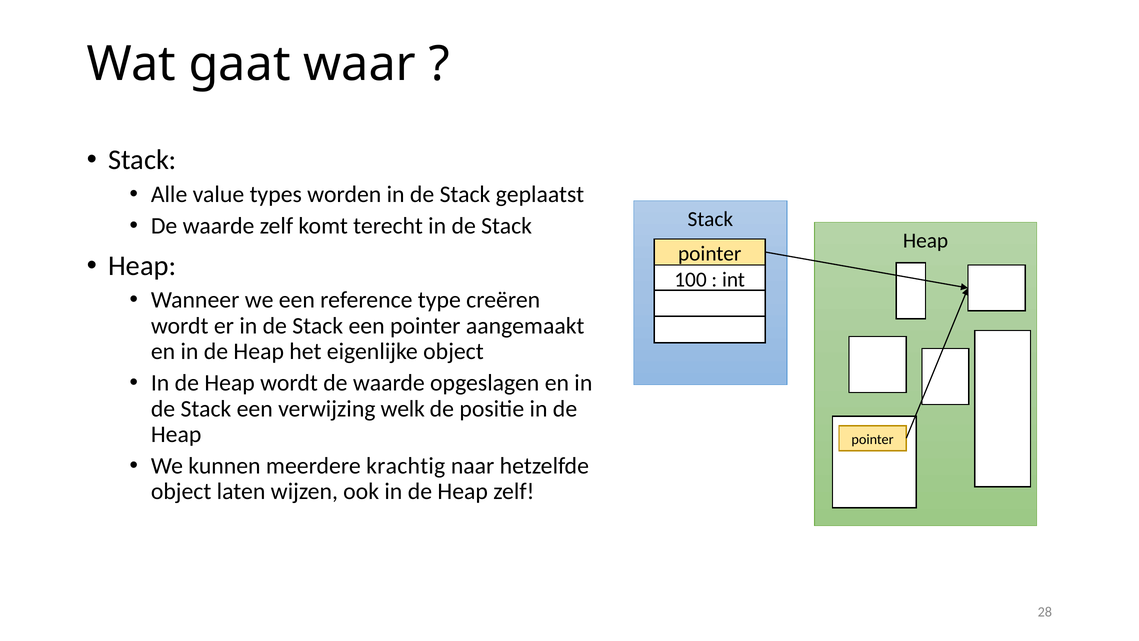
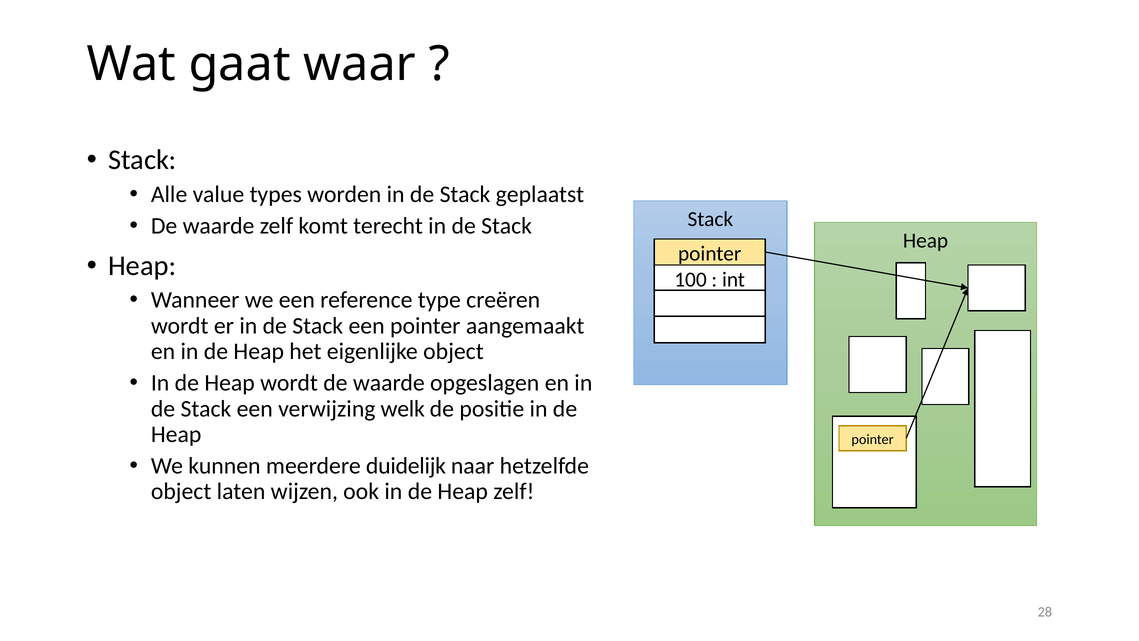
krachtig: krachtig -> duidelijk (406, 466)
